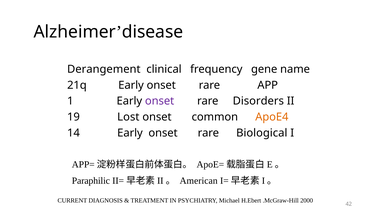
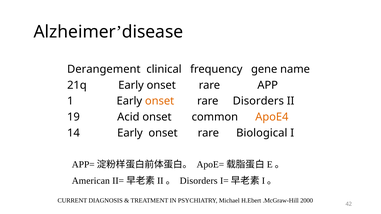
onset colour: purple -> orange (160, 101)
Lost: Lost -> Acid (128, 117)
Paraphilic: Paraphilic -> American (91, 181)
American: American -> Disorders (199, 181)
